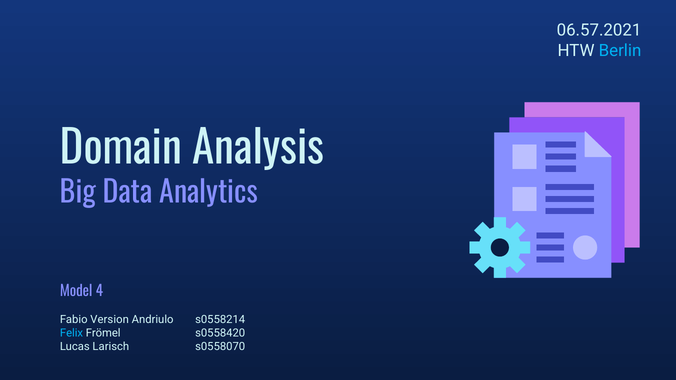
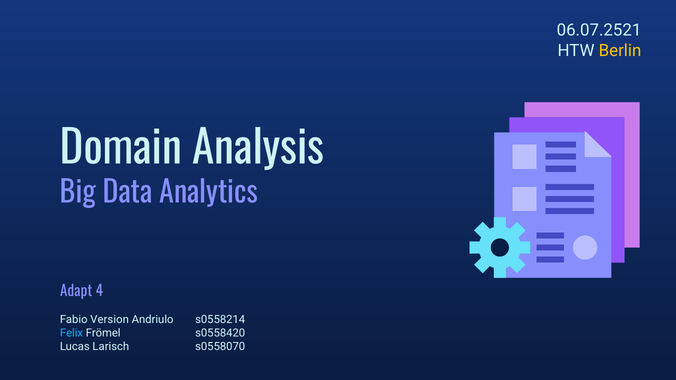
06.57.2021: 06.57.2021 -> 06.07.2521 (599, 30)
Berlin colour: light blue -> yellow (620, 50)
Model: Model -> Adapt (76, 292)
